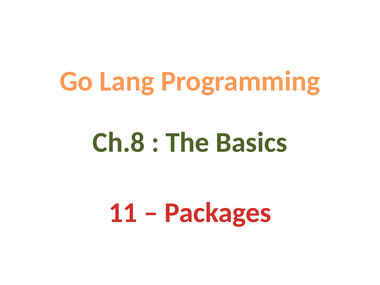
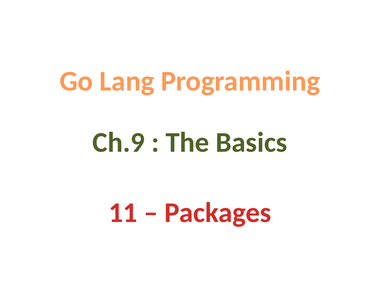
Ch.8: Ch.8 -> Ch.9 (119, 142)
